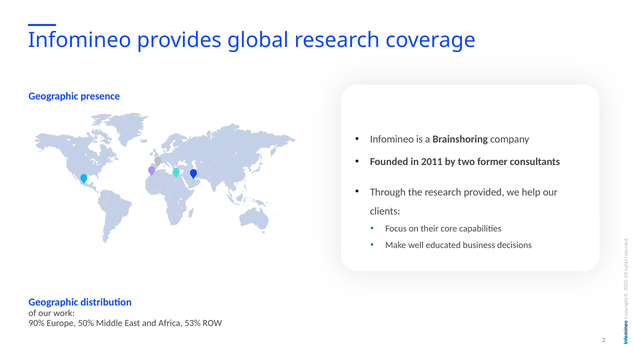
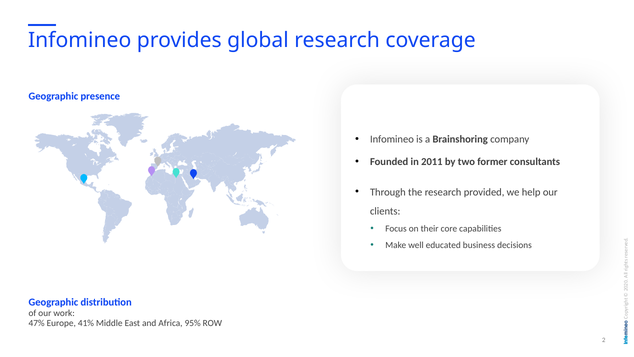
90%: 90% -> 47% (37, 323)
50%: 50% -> 41% (86, 323)
53%: 53% -> 95% (193, 323)
